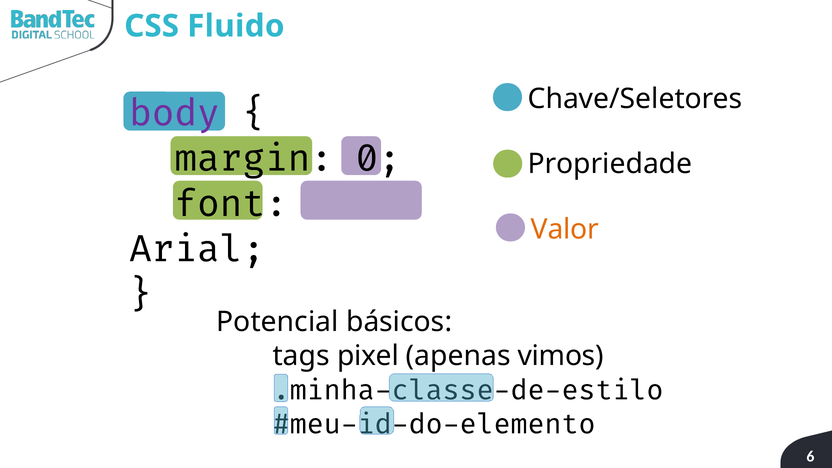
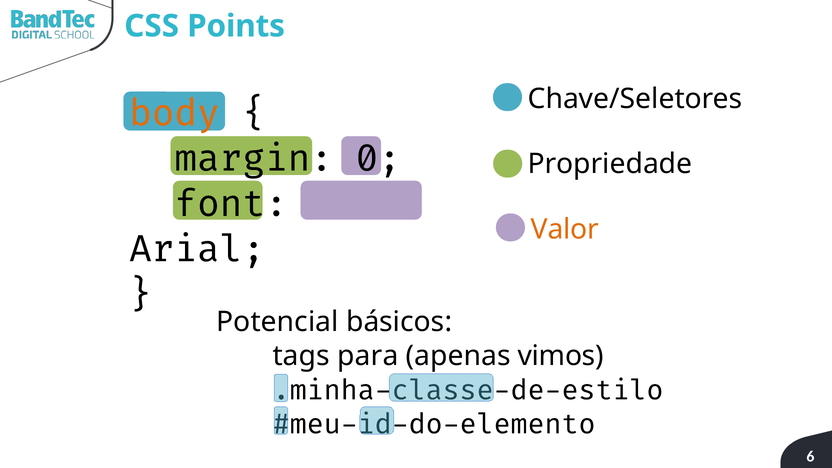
Fluido: Fluido -> Points (236, 26)
body colour: purple -> orange (174, 113)
pixel: pixel -> para (368, 356)
